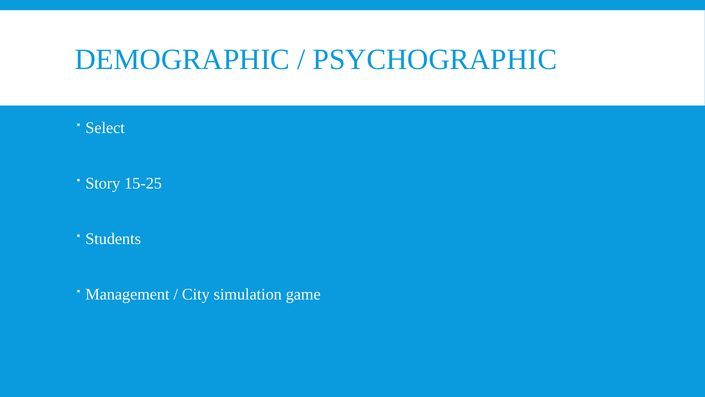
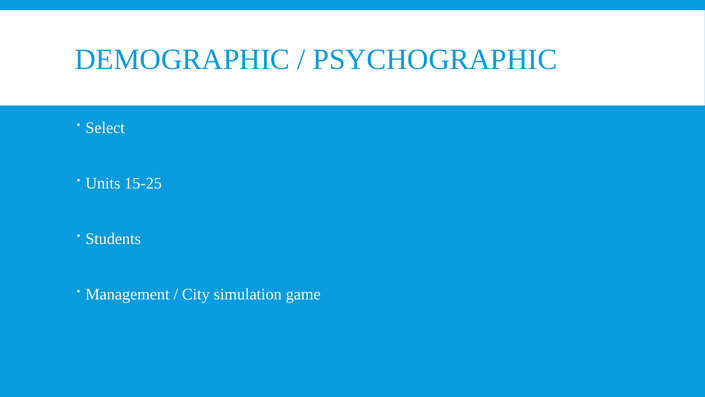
Story: Story -> Units (103, 183)
